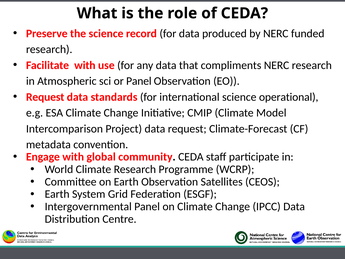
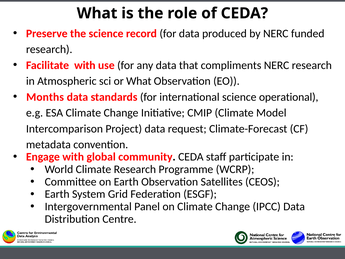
or Panel: Panel -> What (139, 81)
Request: Request -> Months (45, 97)
